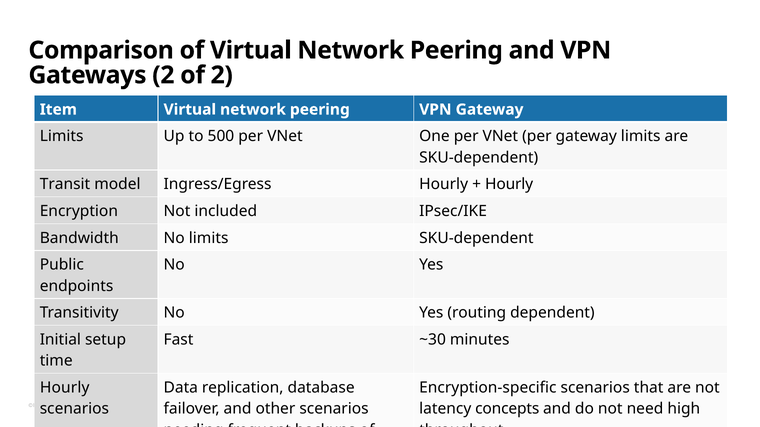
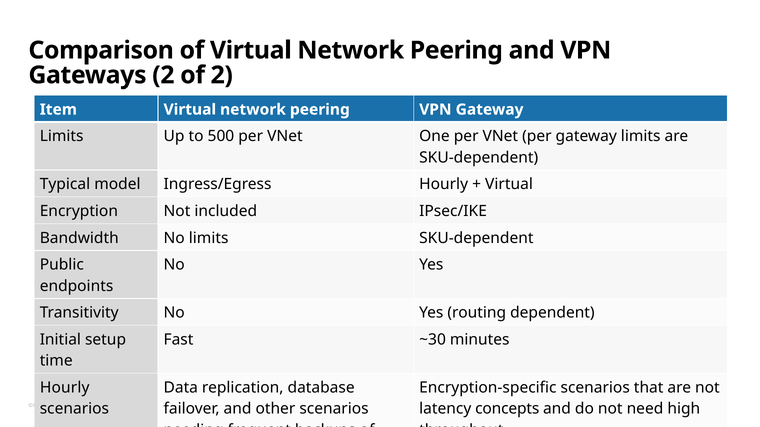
Transit: Transit -> Typical (65, 185)
Hourly: Hourly -> Virtual (509, 185)
